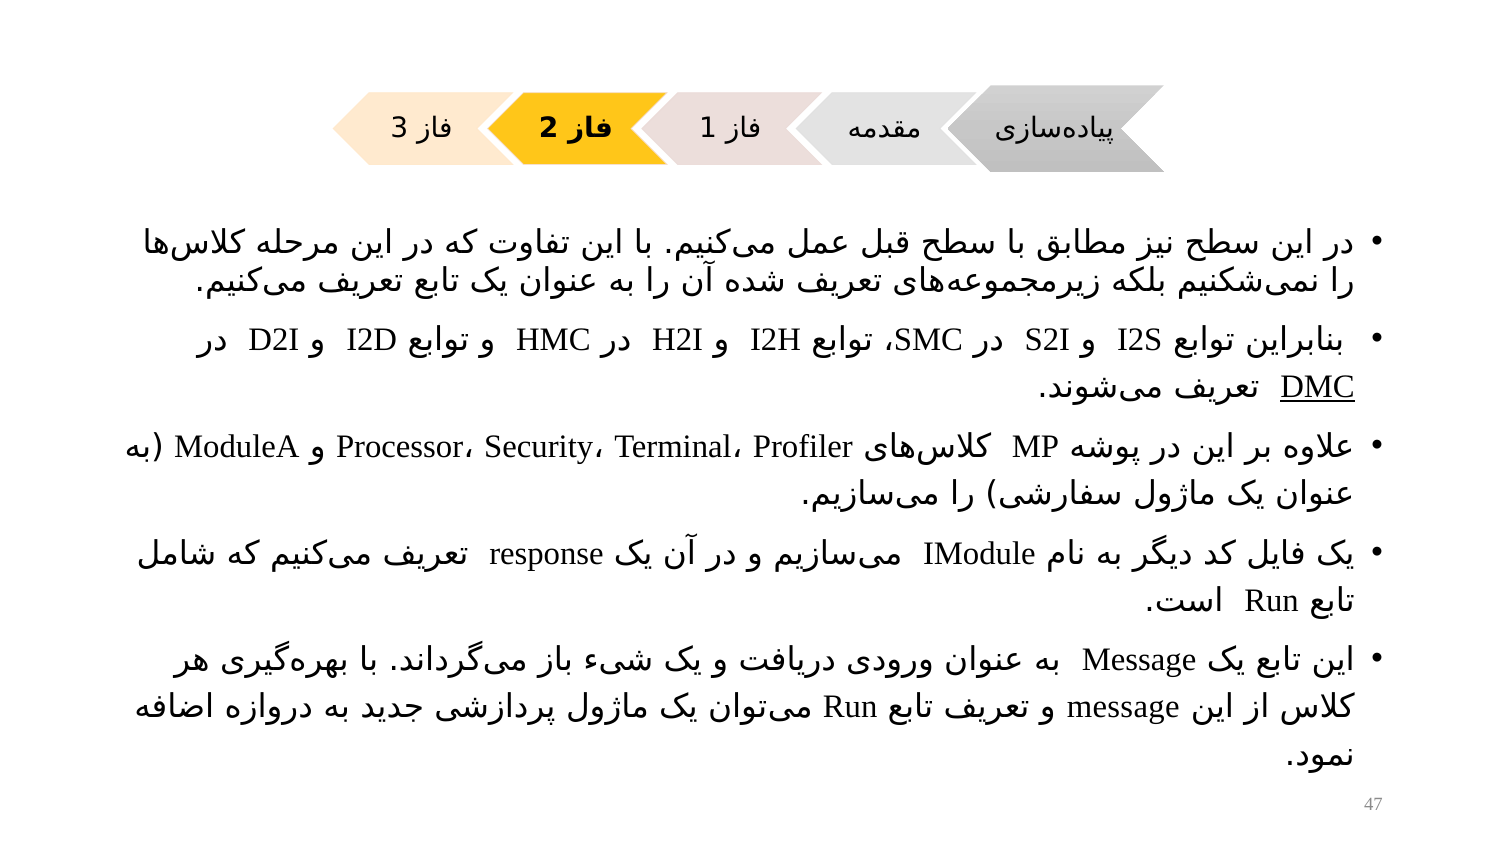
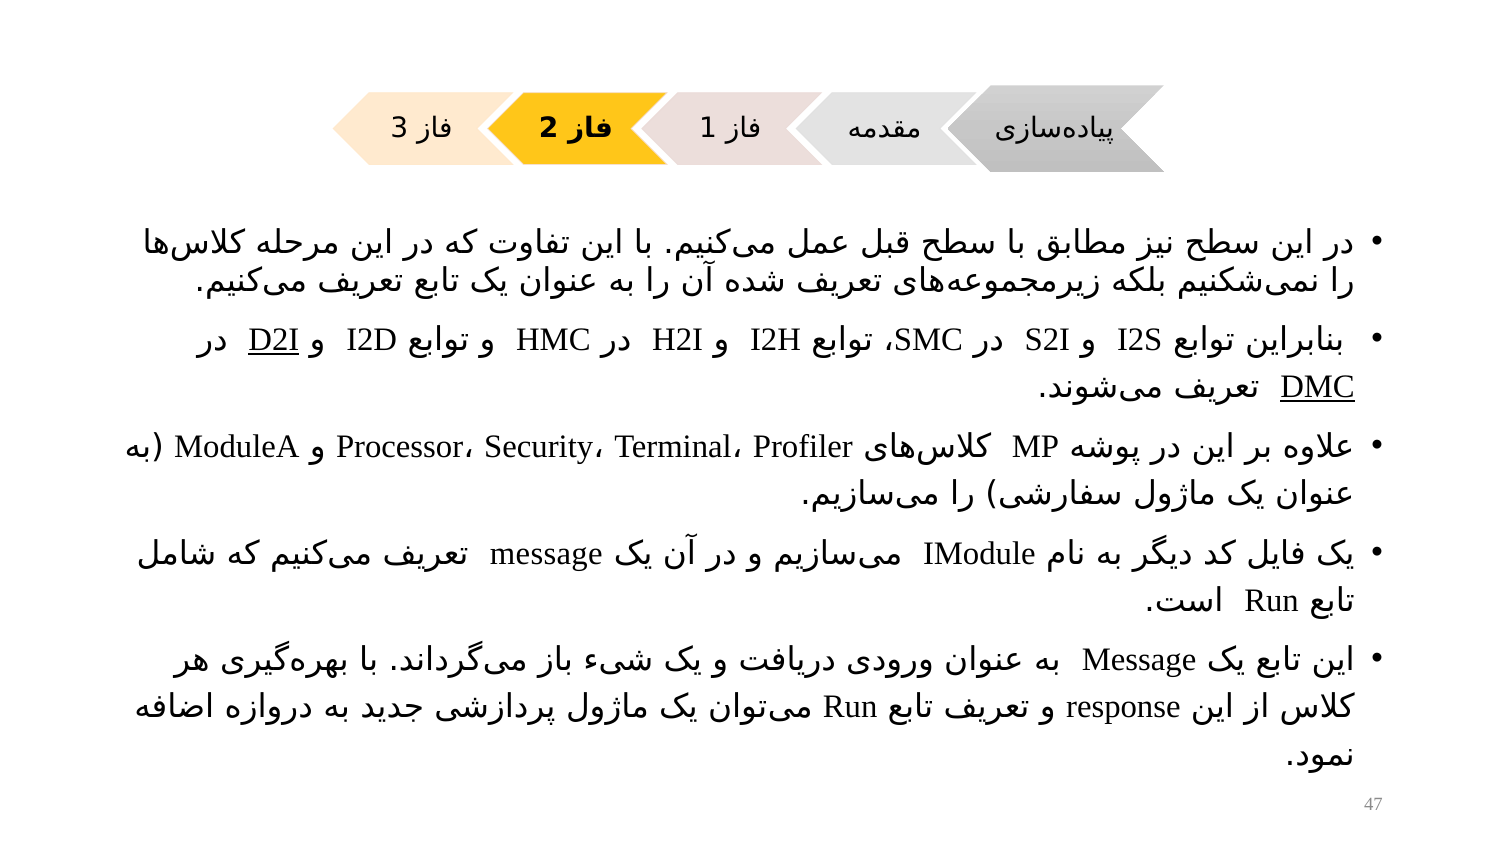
D2I underline: none -> present (274, 340)
response: response -> message (546, 553)
message: message -> response (1123, 707)
